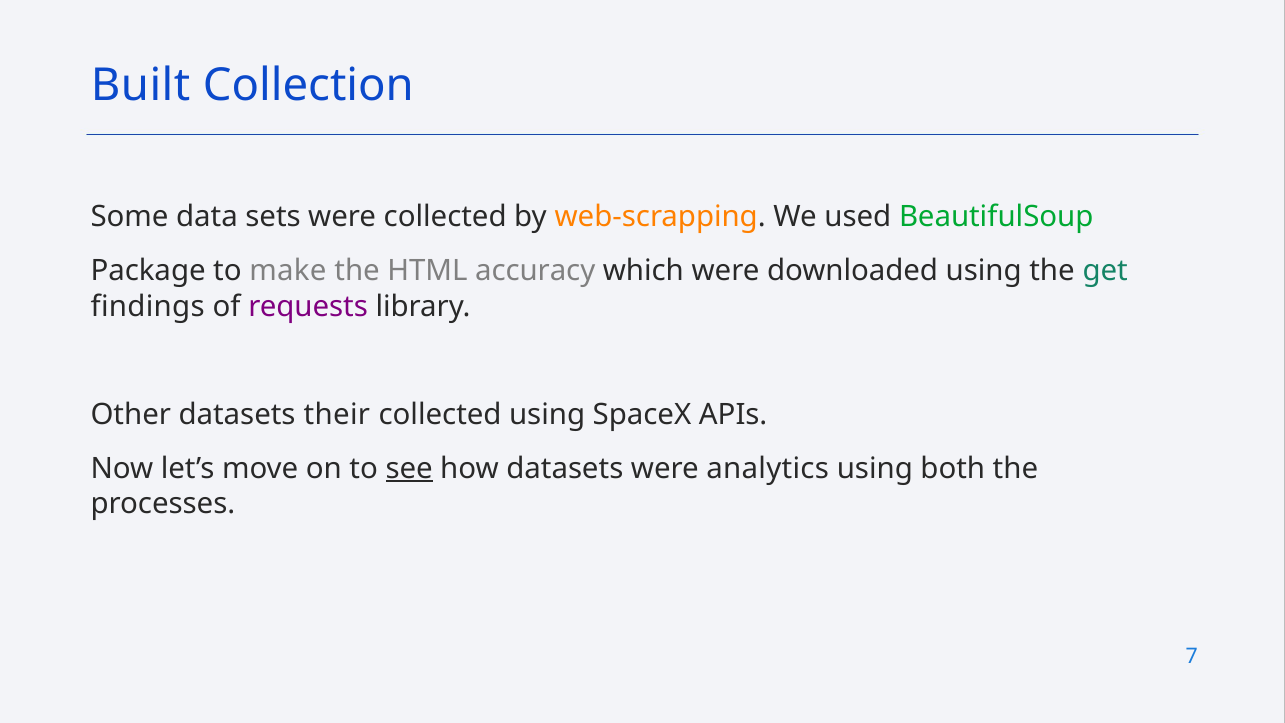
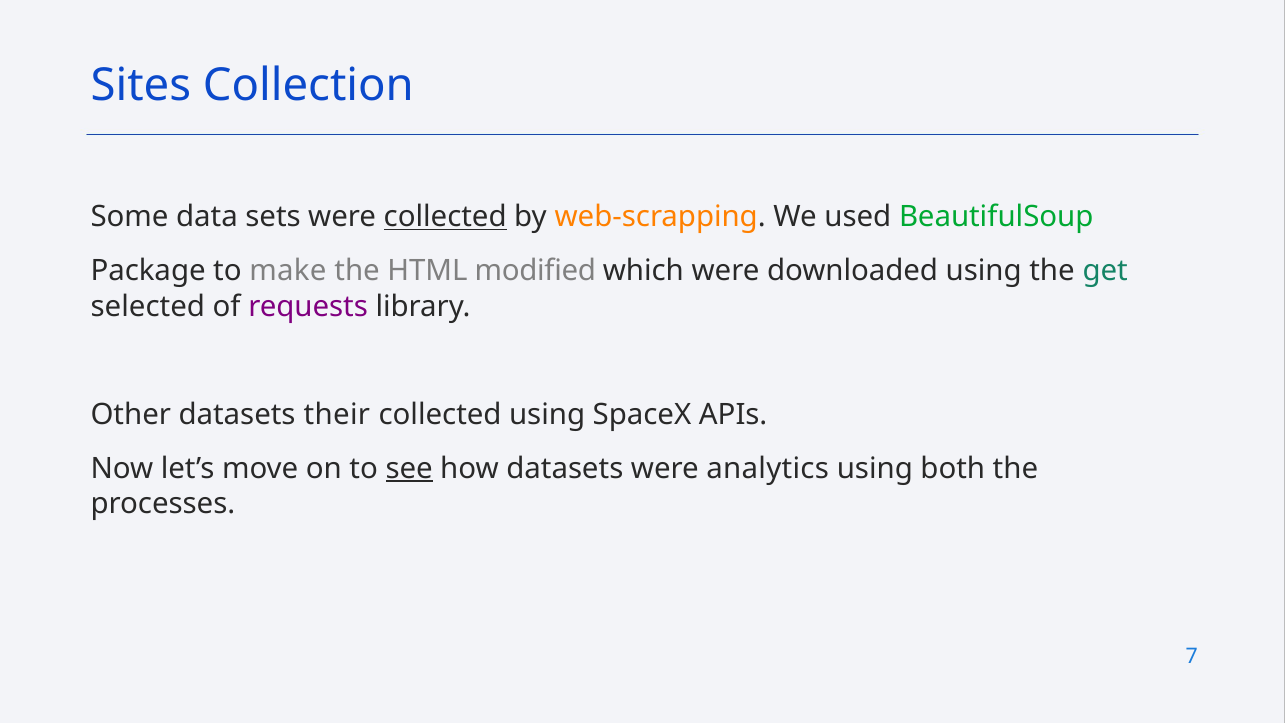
Built: Built -> Sites (141, 86)
collected underline: none -> present (445, 217)
accuracy: accuracy -> modified (535, 271)
findings: findings -> selected (148, 306)
